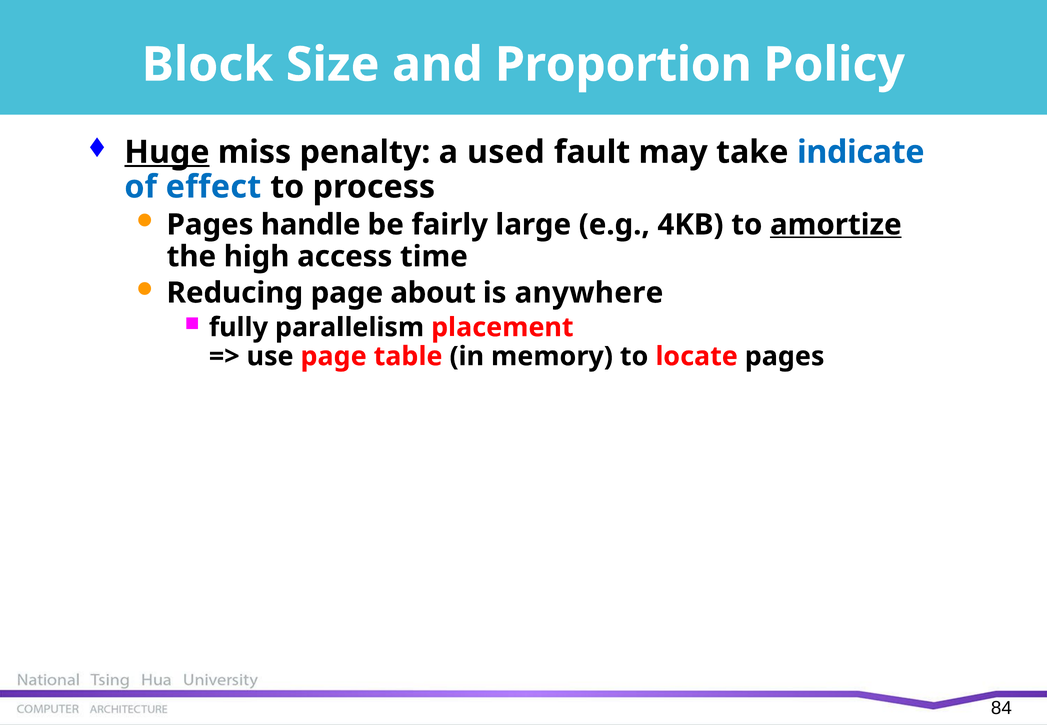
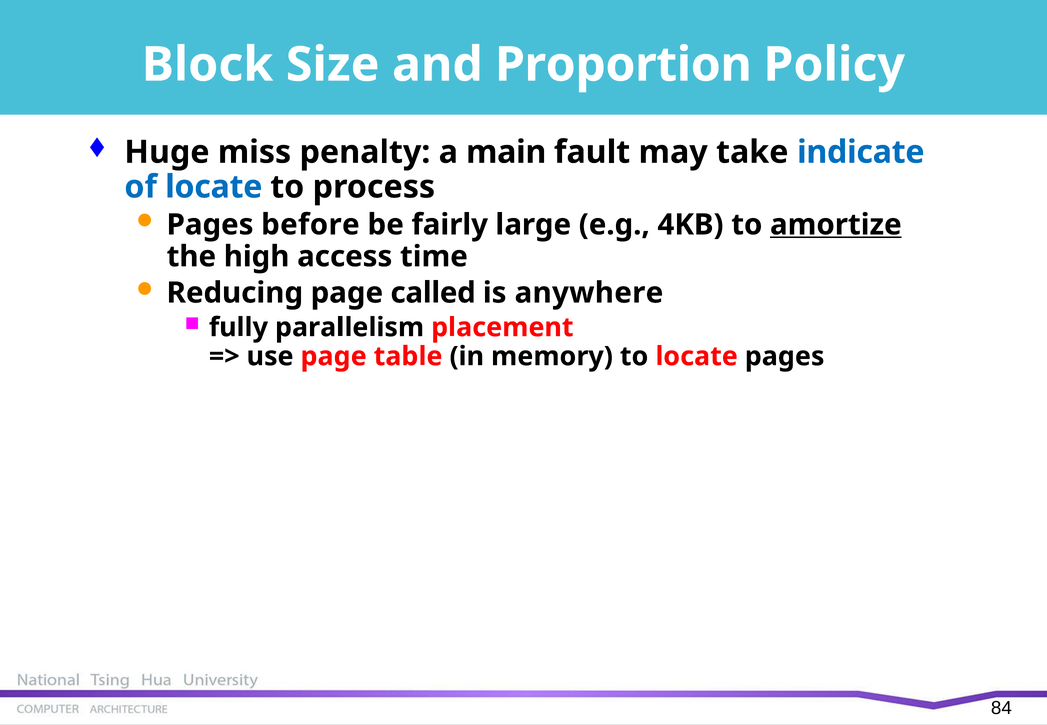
Huge underline: present -> none (167, 152)
used: used -> main (506, 152)
of effect: effect -> locate (214, 187)
handle: handle -> before (310, 225)
about: about -> called (433, 293)
